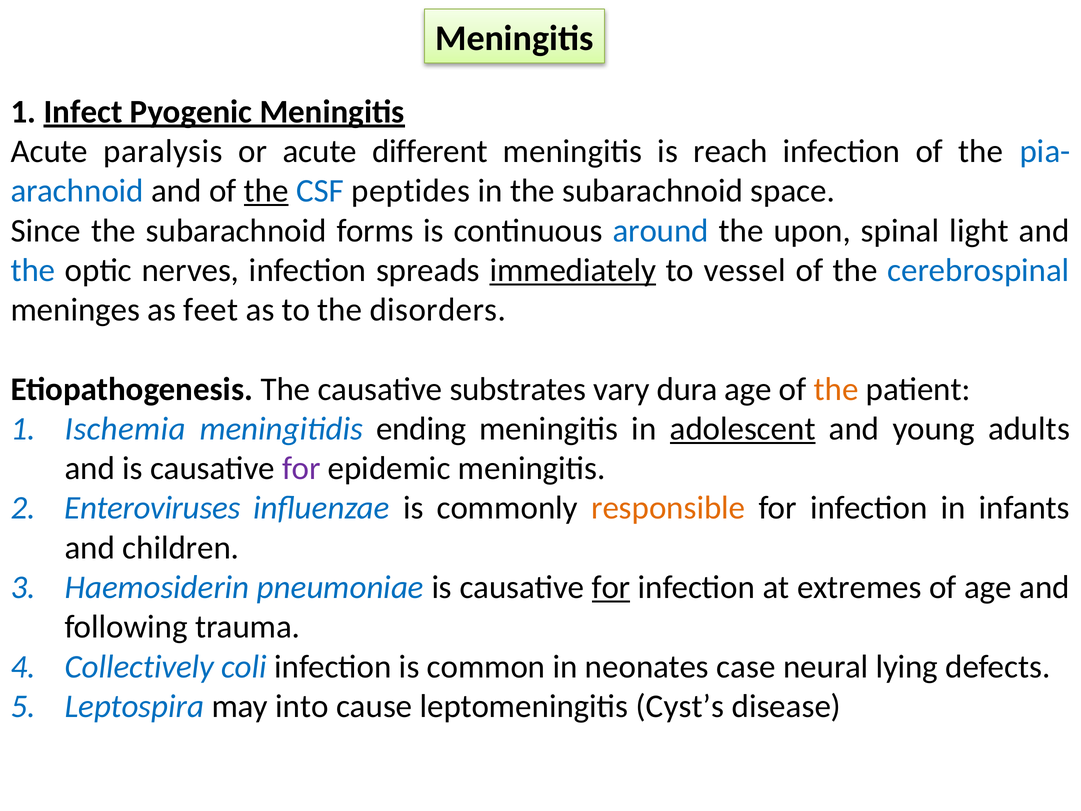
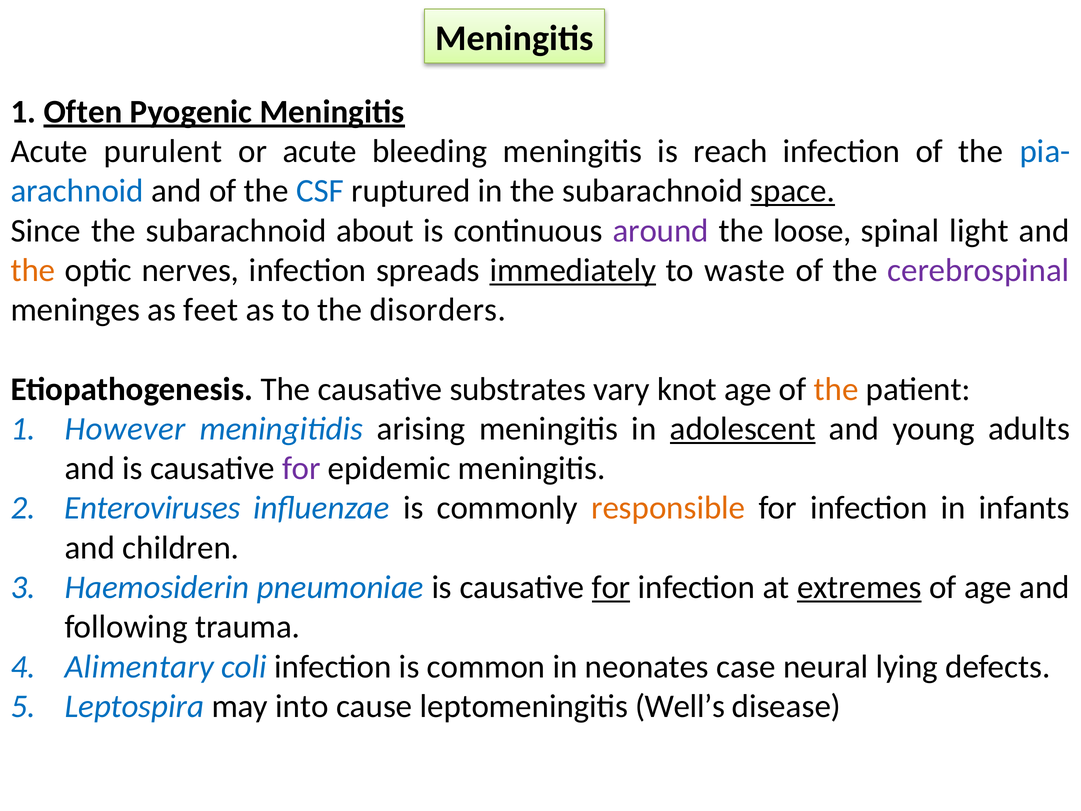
Infect: Infect -> Often (83, 112)
paralysis: paralysis -> purulent (163, 151)
different: different -> bleeding (430, 151)
the underline: present -> none (266, 191)
peptides: peptides -> ruptured (411, 191)
space underline: none -> present (793, 191)
forms: forms -> about (375, 231)
around colour: blue -> purple (661, 231)
upon: upon -> loose (812, 231)
the colour: blue -> orange (33, 270)
vessel: vessel -> waste (745, 270)
cerebrospinal colour: blue -> purple (978, 270)
dura: dura -> knot (687, 389)
Ischemia: Ischemia -> However (125, 429)
ending: ending -> arising (421, 429)
extremes underline: none -> present (859, 587)
Collectively: Collectively -> Alimentary (139, 666)
Cyst’s: Cyst’s -> Well’s (680, 706)
